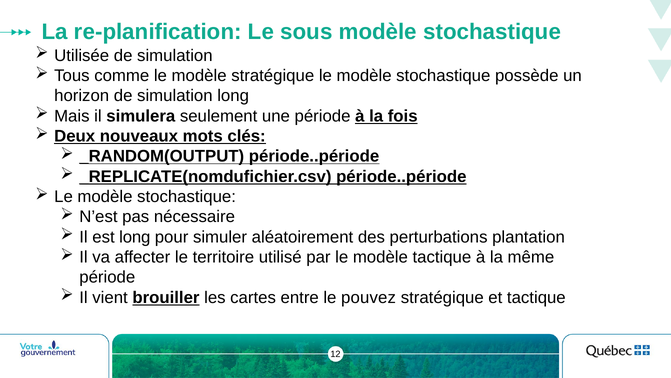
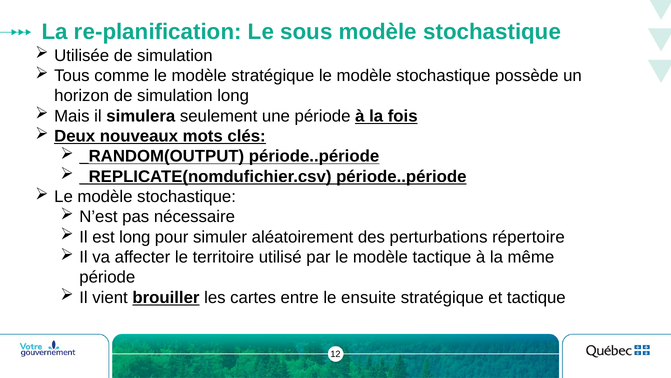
plantation: plantation -> répertoire (528, 237)
pouvez: pouvez -> ensuite (369, 297)
